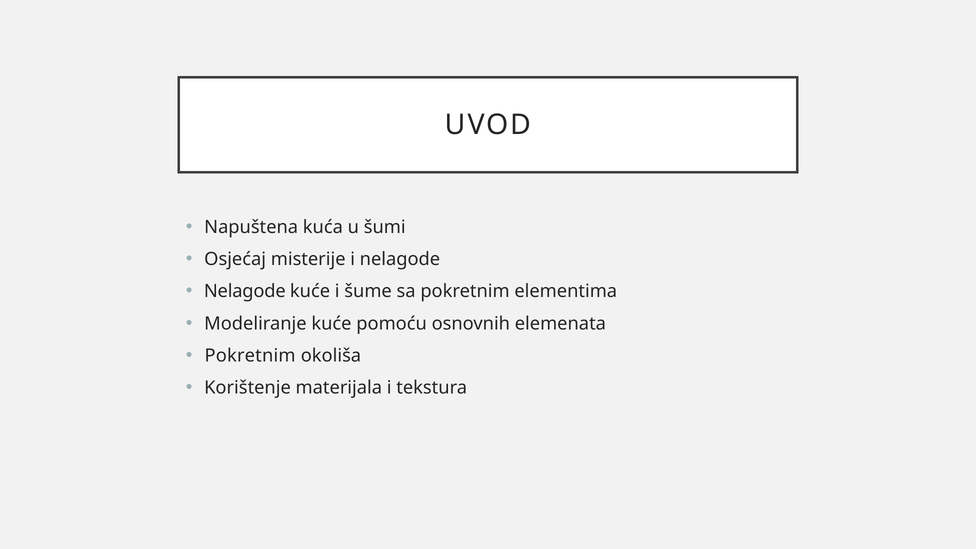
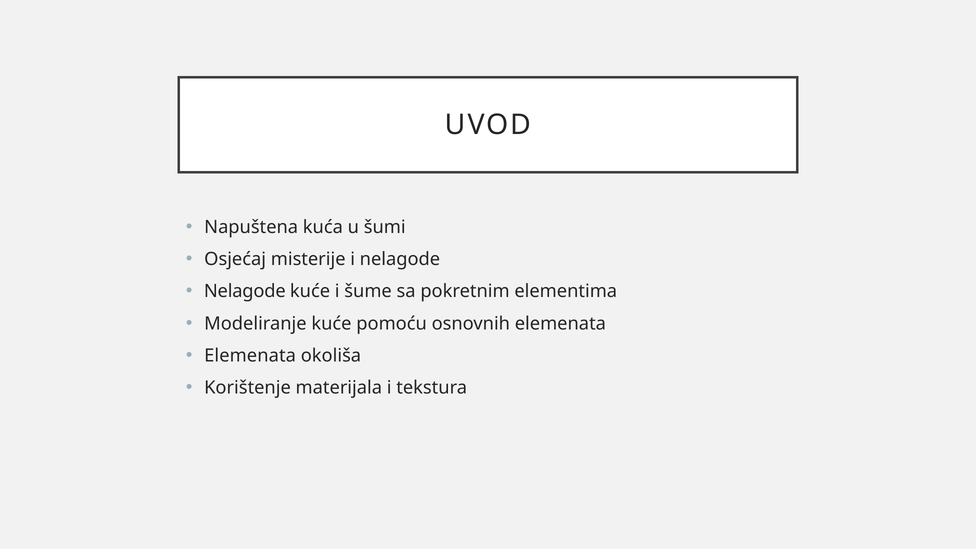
Pokretnim: Pokretnim -> Elemenata (250, 356)
